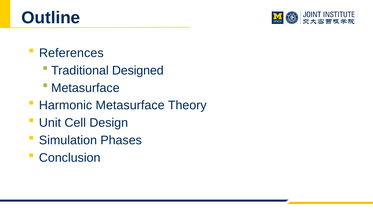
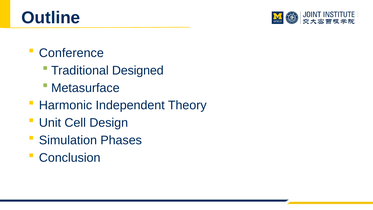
References: References -> Conference (71, 53)
Metasurface: Metasurface -> Independent (130, 105)
